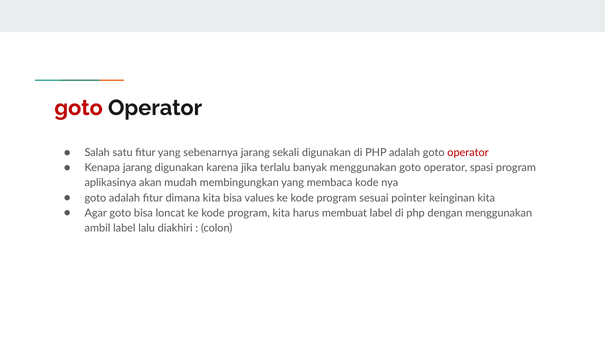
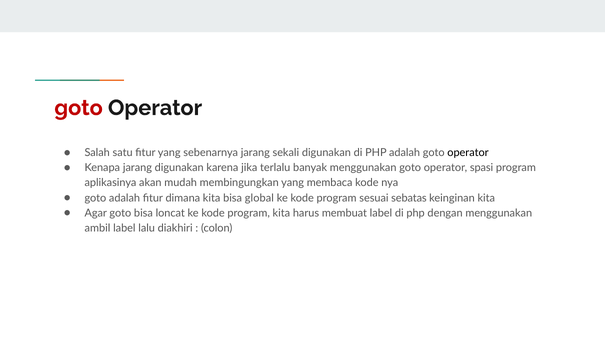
operator colour: red -> black (468, 153)
values: values -> global (259, 198)
pointer: pointer -> sebatas (409, 198)
